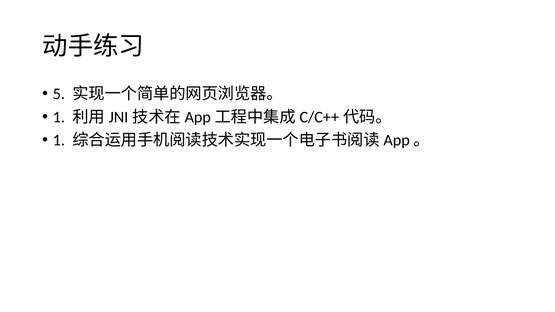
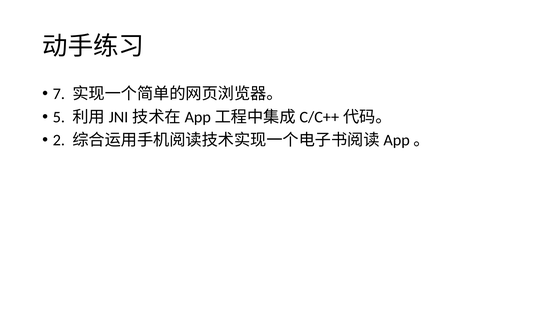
5: 5 -> 7 (59, 94)
1: 1 -> 5 (59, 117)
1: 1 -> 2 (59, 140)
